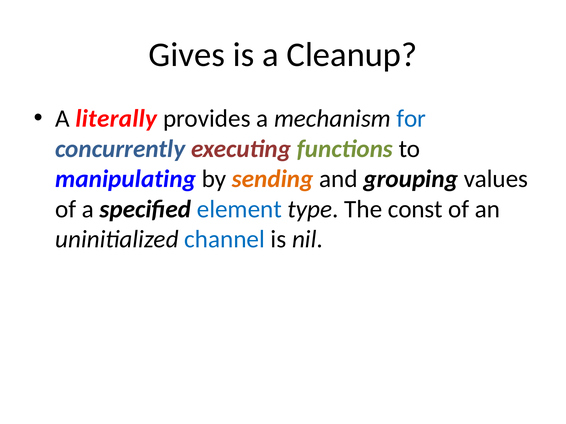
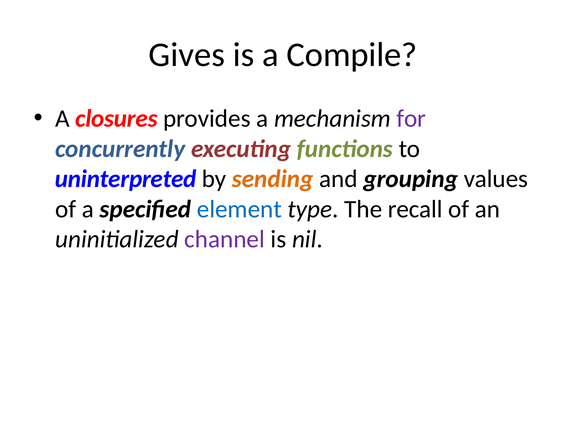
Cleanup: Cleanup -> Compile (352, 55)
literally: literally -> closures (116, 119)
for colour: blue -> purple (411, 119)
manipulating: manipulating -> uninterpreted (126, 179)
const: const -> recall (415, 209)
channel colour: blue -> purple (225, 240)
